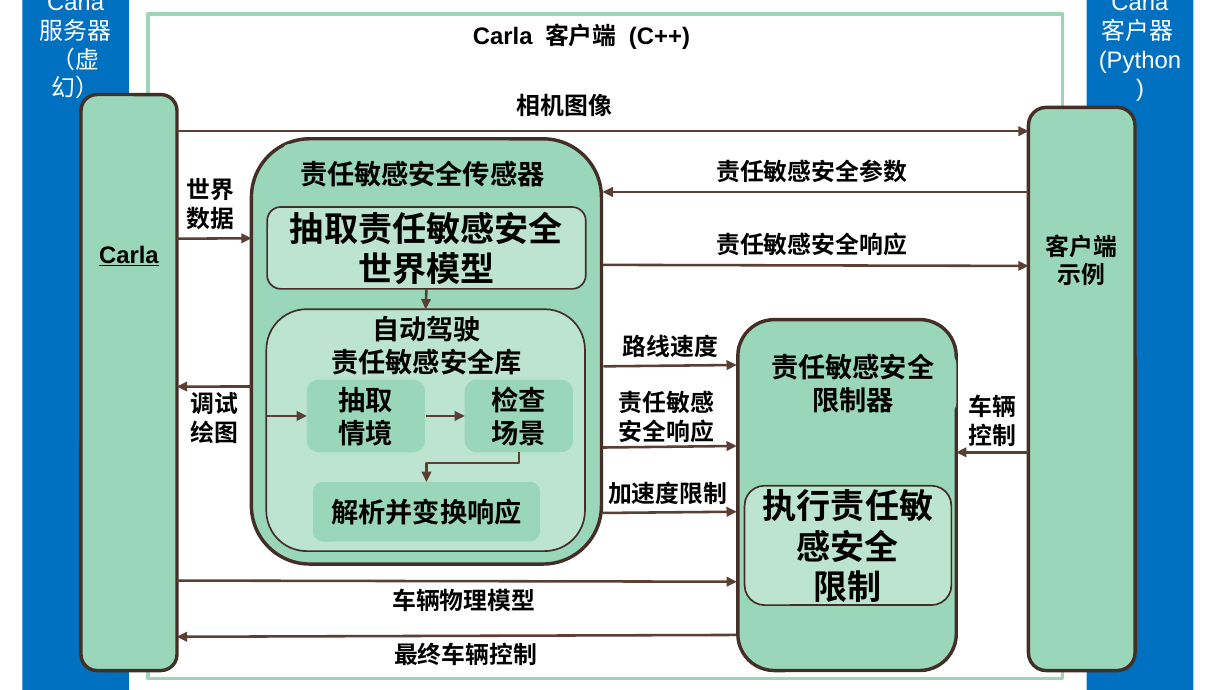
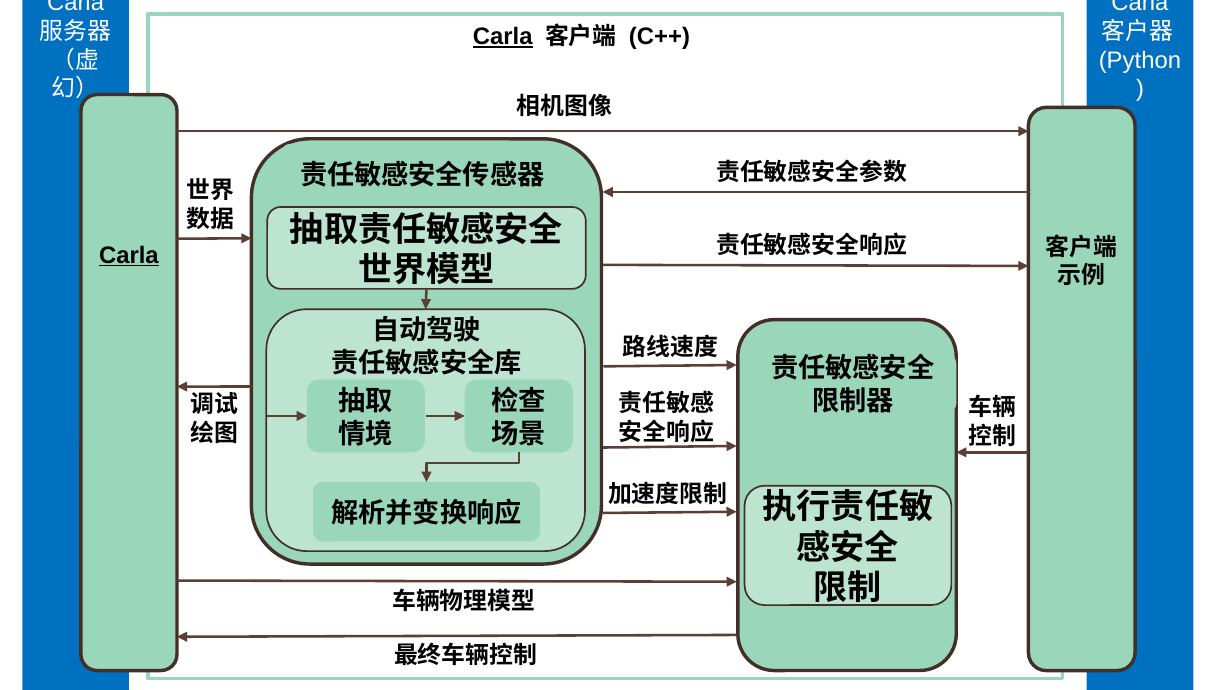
Carla underline: none -> present (503, 37)
